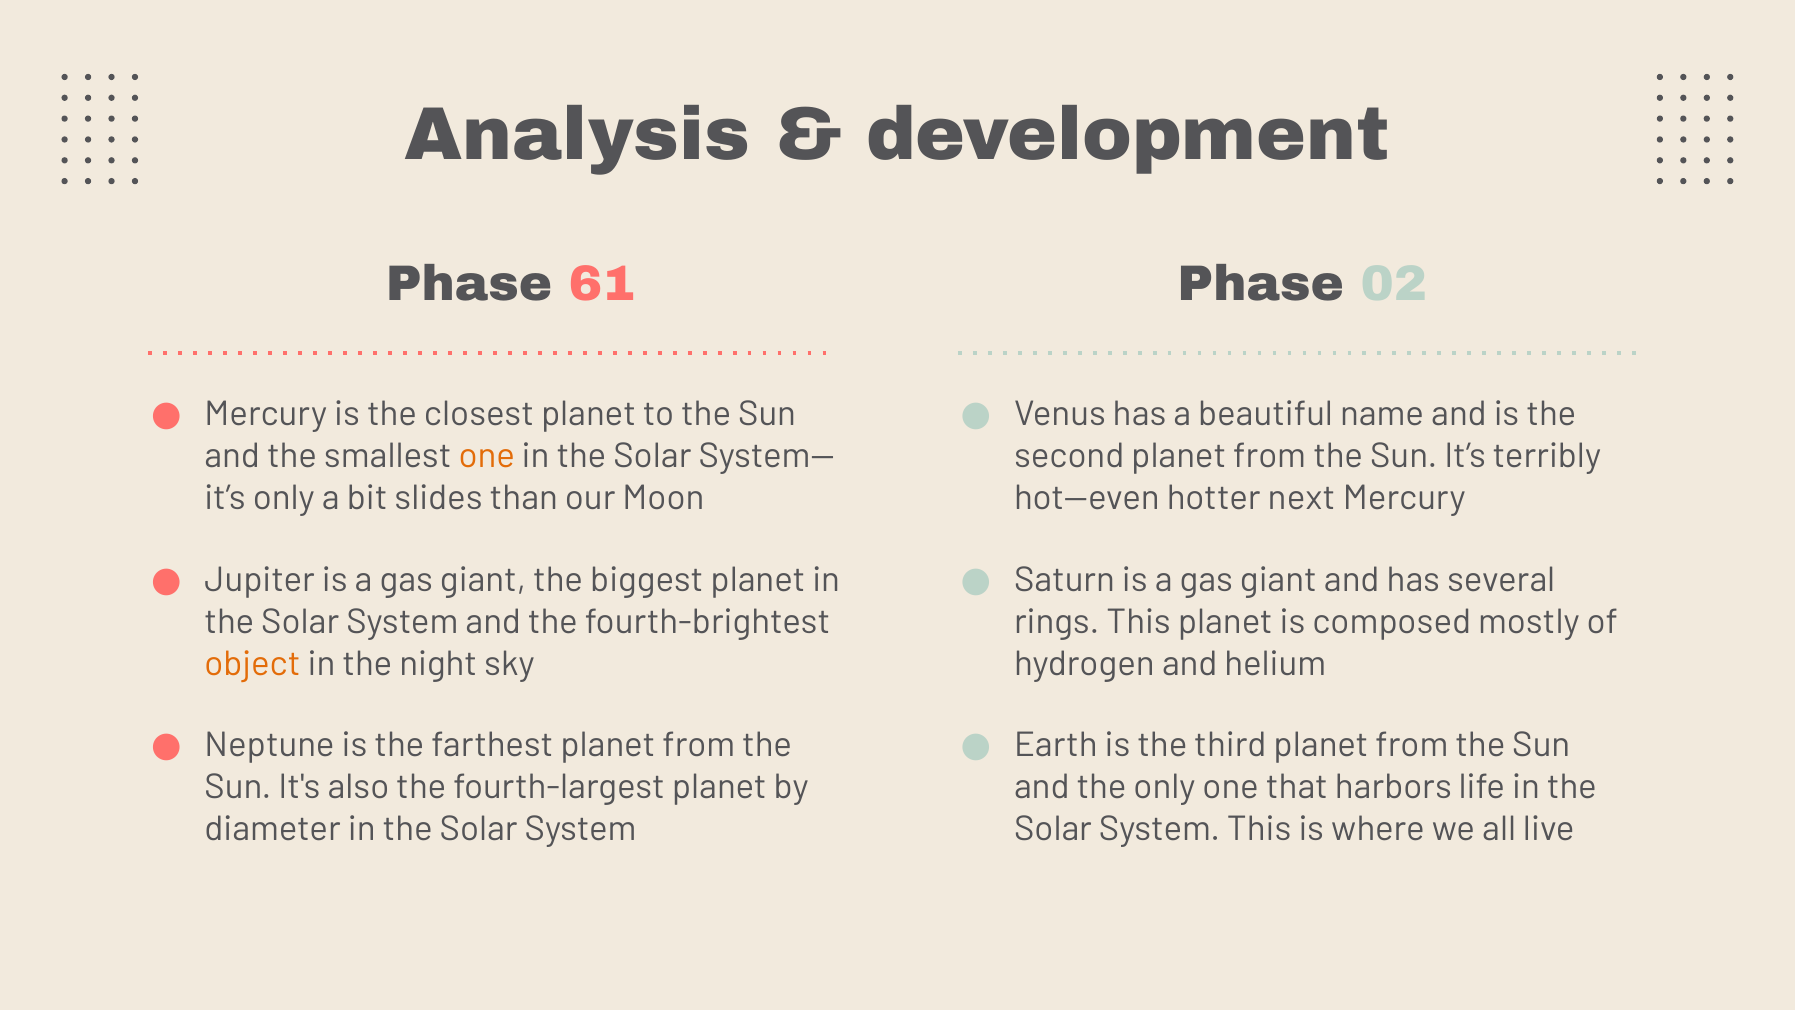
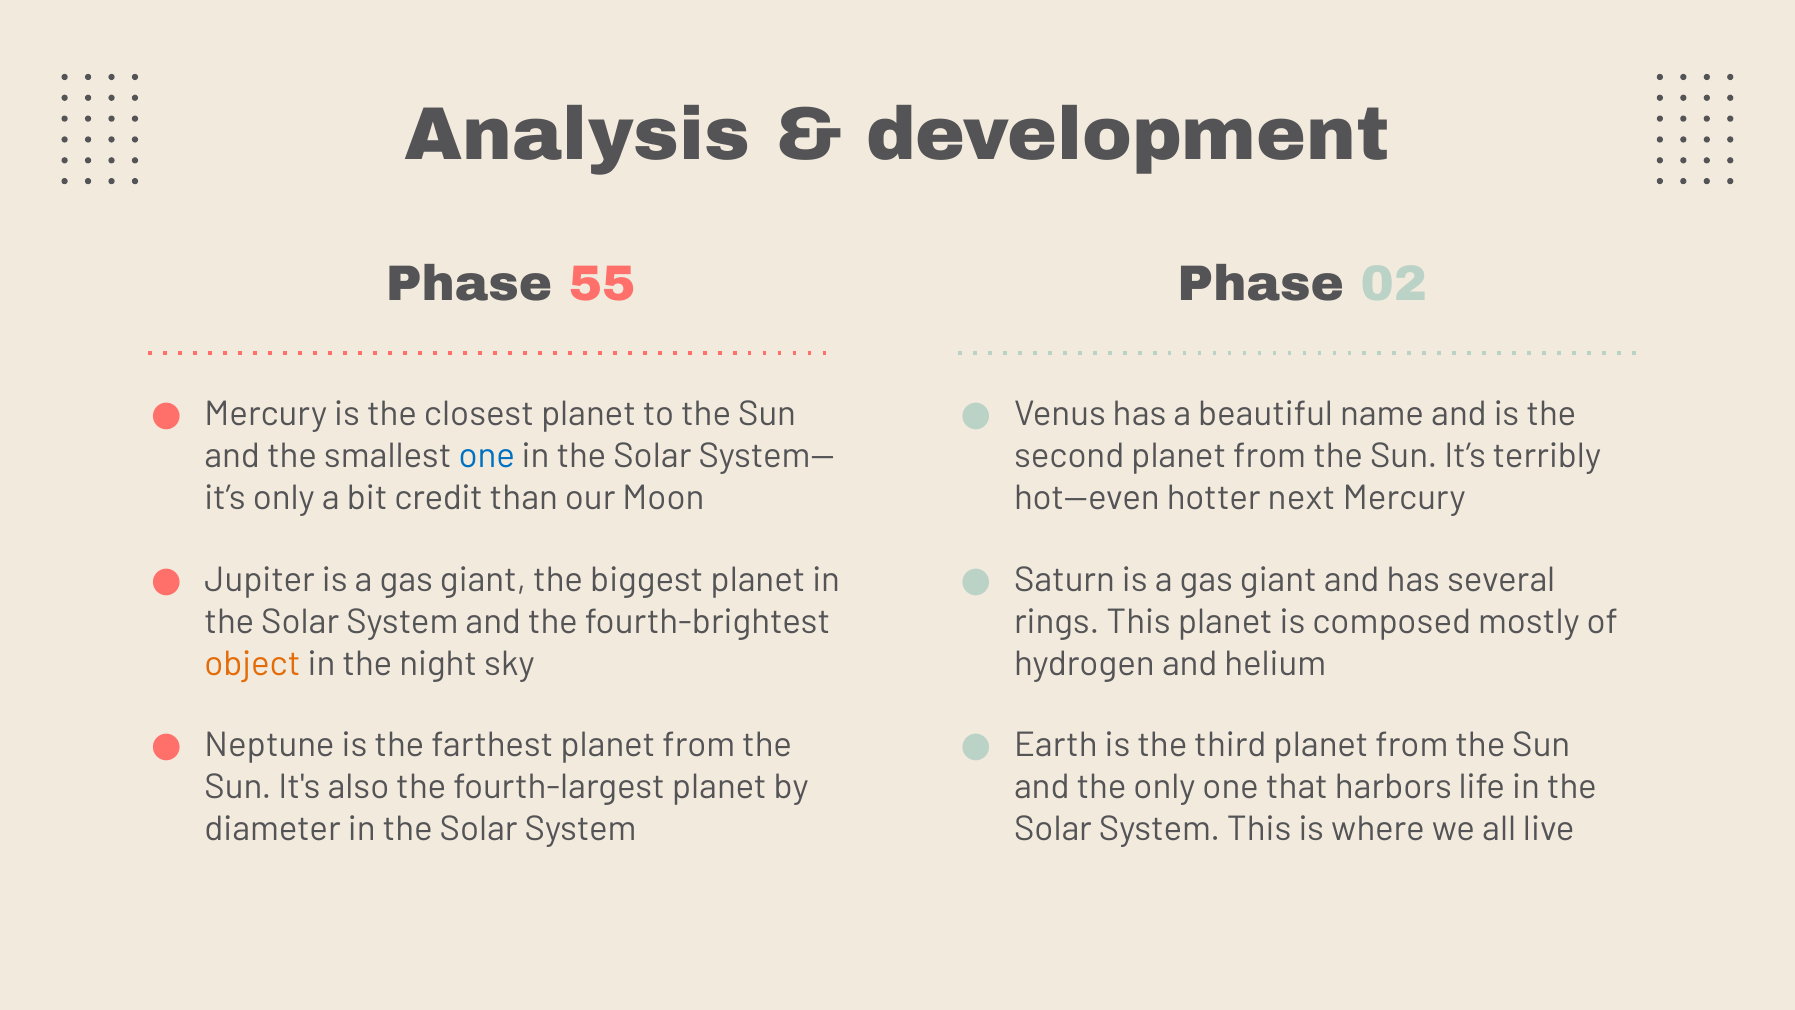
61: 61 -> 55 (602, 284)
one colour: orange -> blue (487, 456)
slides: slides -> credit (439, 498)
